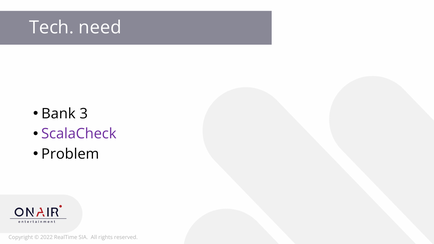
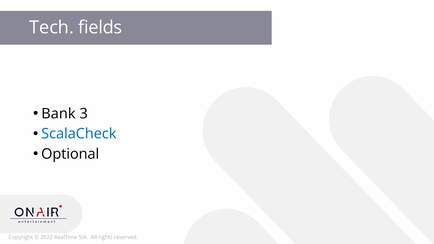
need: need -> fields (100, 28)
ScalaCheck colour: purple -> blue (79, 134)
Problem: Problem -> Optional (70, 154)
